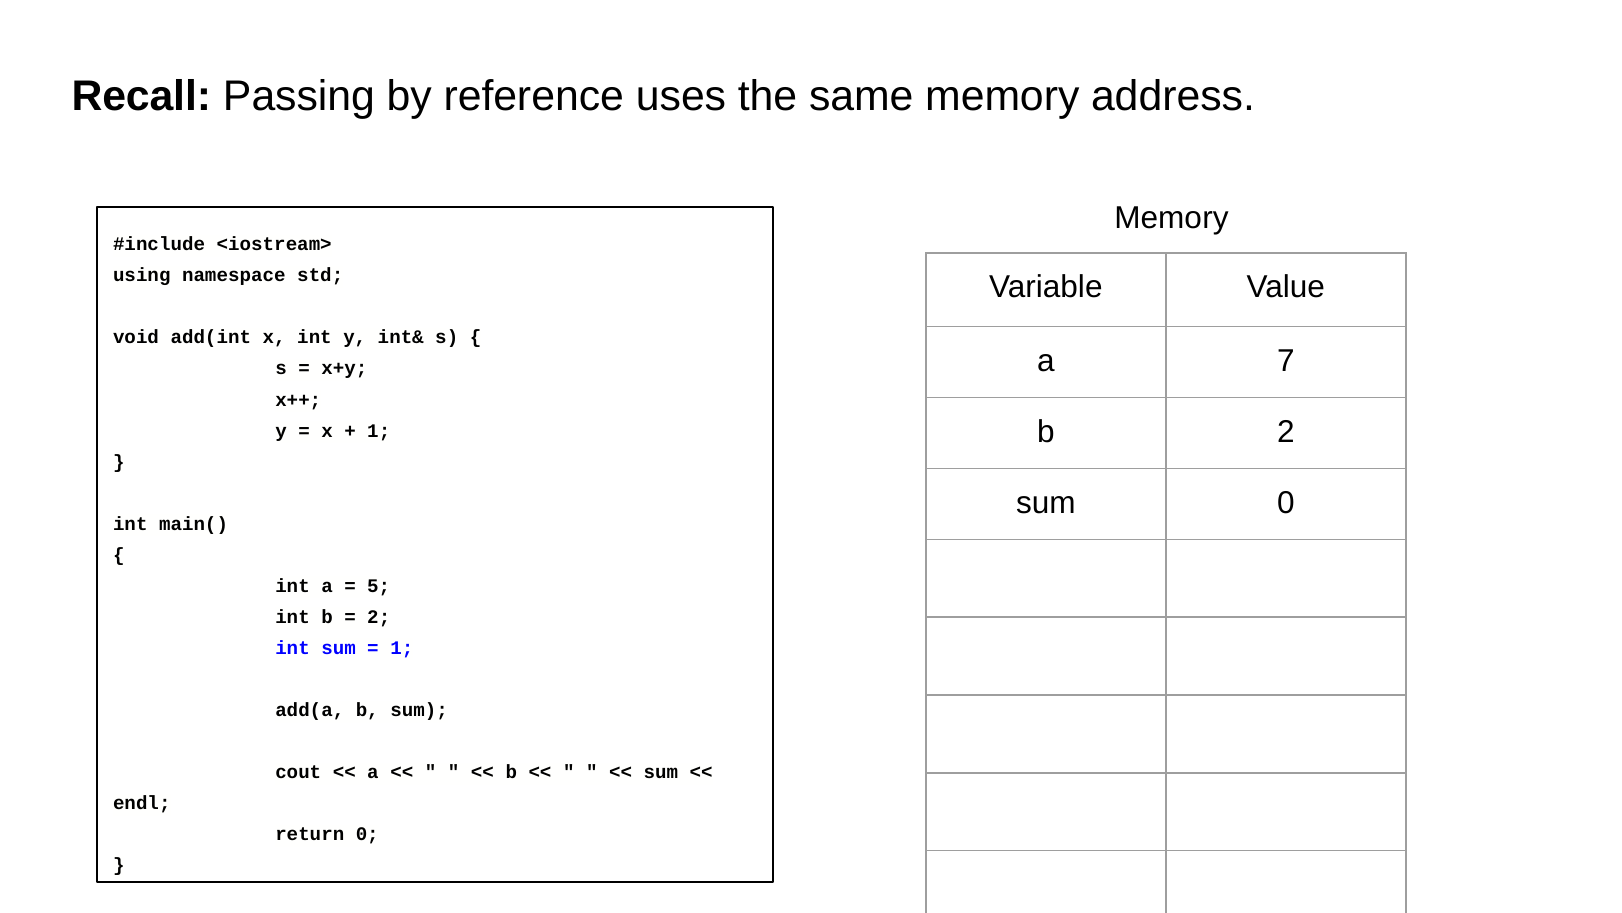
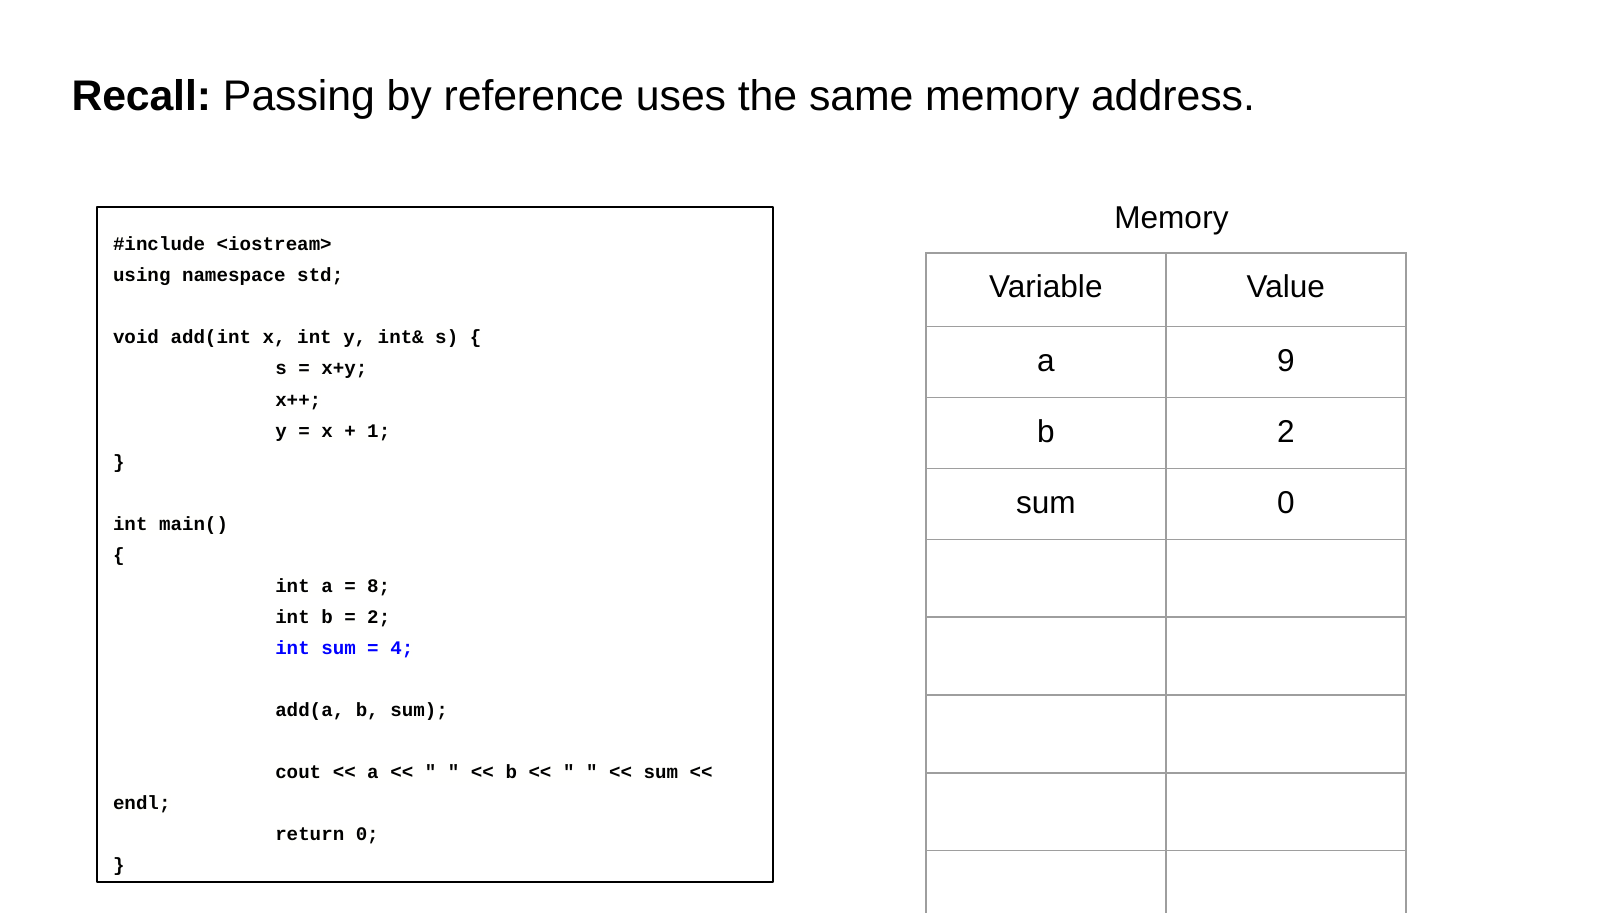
7: 7 -> 9 (1286, 361)
5: 5 -> 8 (379, 586)
1: 1 -> 4 (402, 648)
